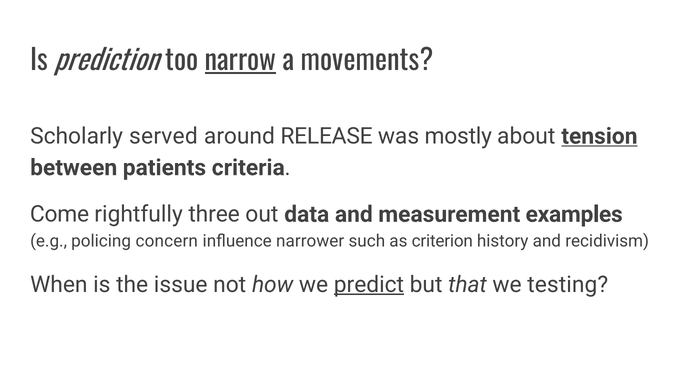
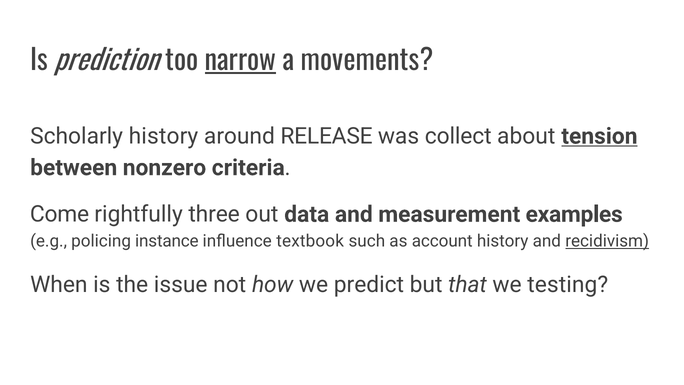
Scholarly served: served -> history (163, 136)
mostly: mostly -> collect (458, 136)
patients: patients -> nonzero (164, 168)
concern: concern -> instance (167, 241)
narrower: narrower -> textbook (310, 241)
criterion: criterion -> account (442, 241)
recidivism underline: none -> present (607, 241)
predict underline: present -> none (369, 284)
